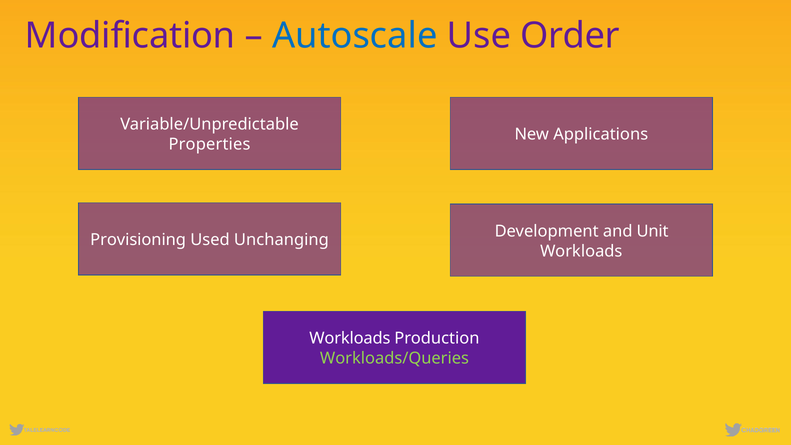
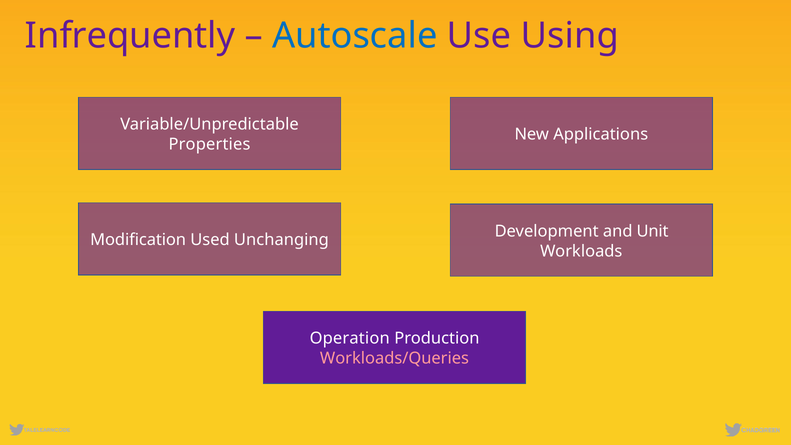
Modification: Modification -> Infrequently (130, 36)
Order: Order -> Using (570, 36)
Provisioning: Provisioning -> Modification (138, 240)
Workloads: Workloads -> Operation (350, 338)
Workloads/Queries colour: light green -> pink (394, 358)
